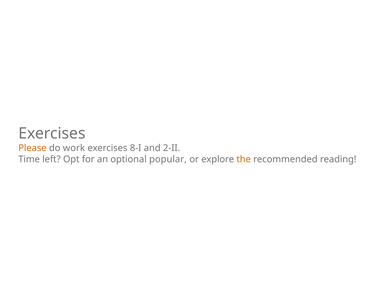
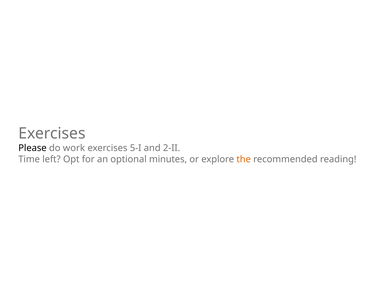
Please colour: orange -> black (32, 148)
8-I: 8-I -> 5-I (136, 148)
popular: popular -> minutes (168, 159)
